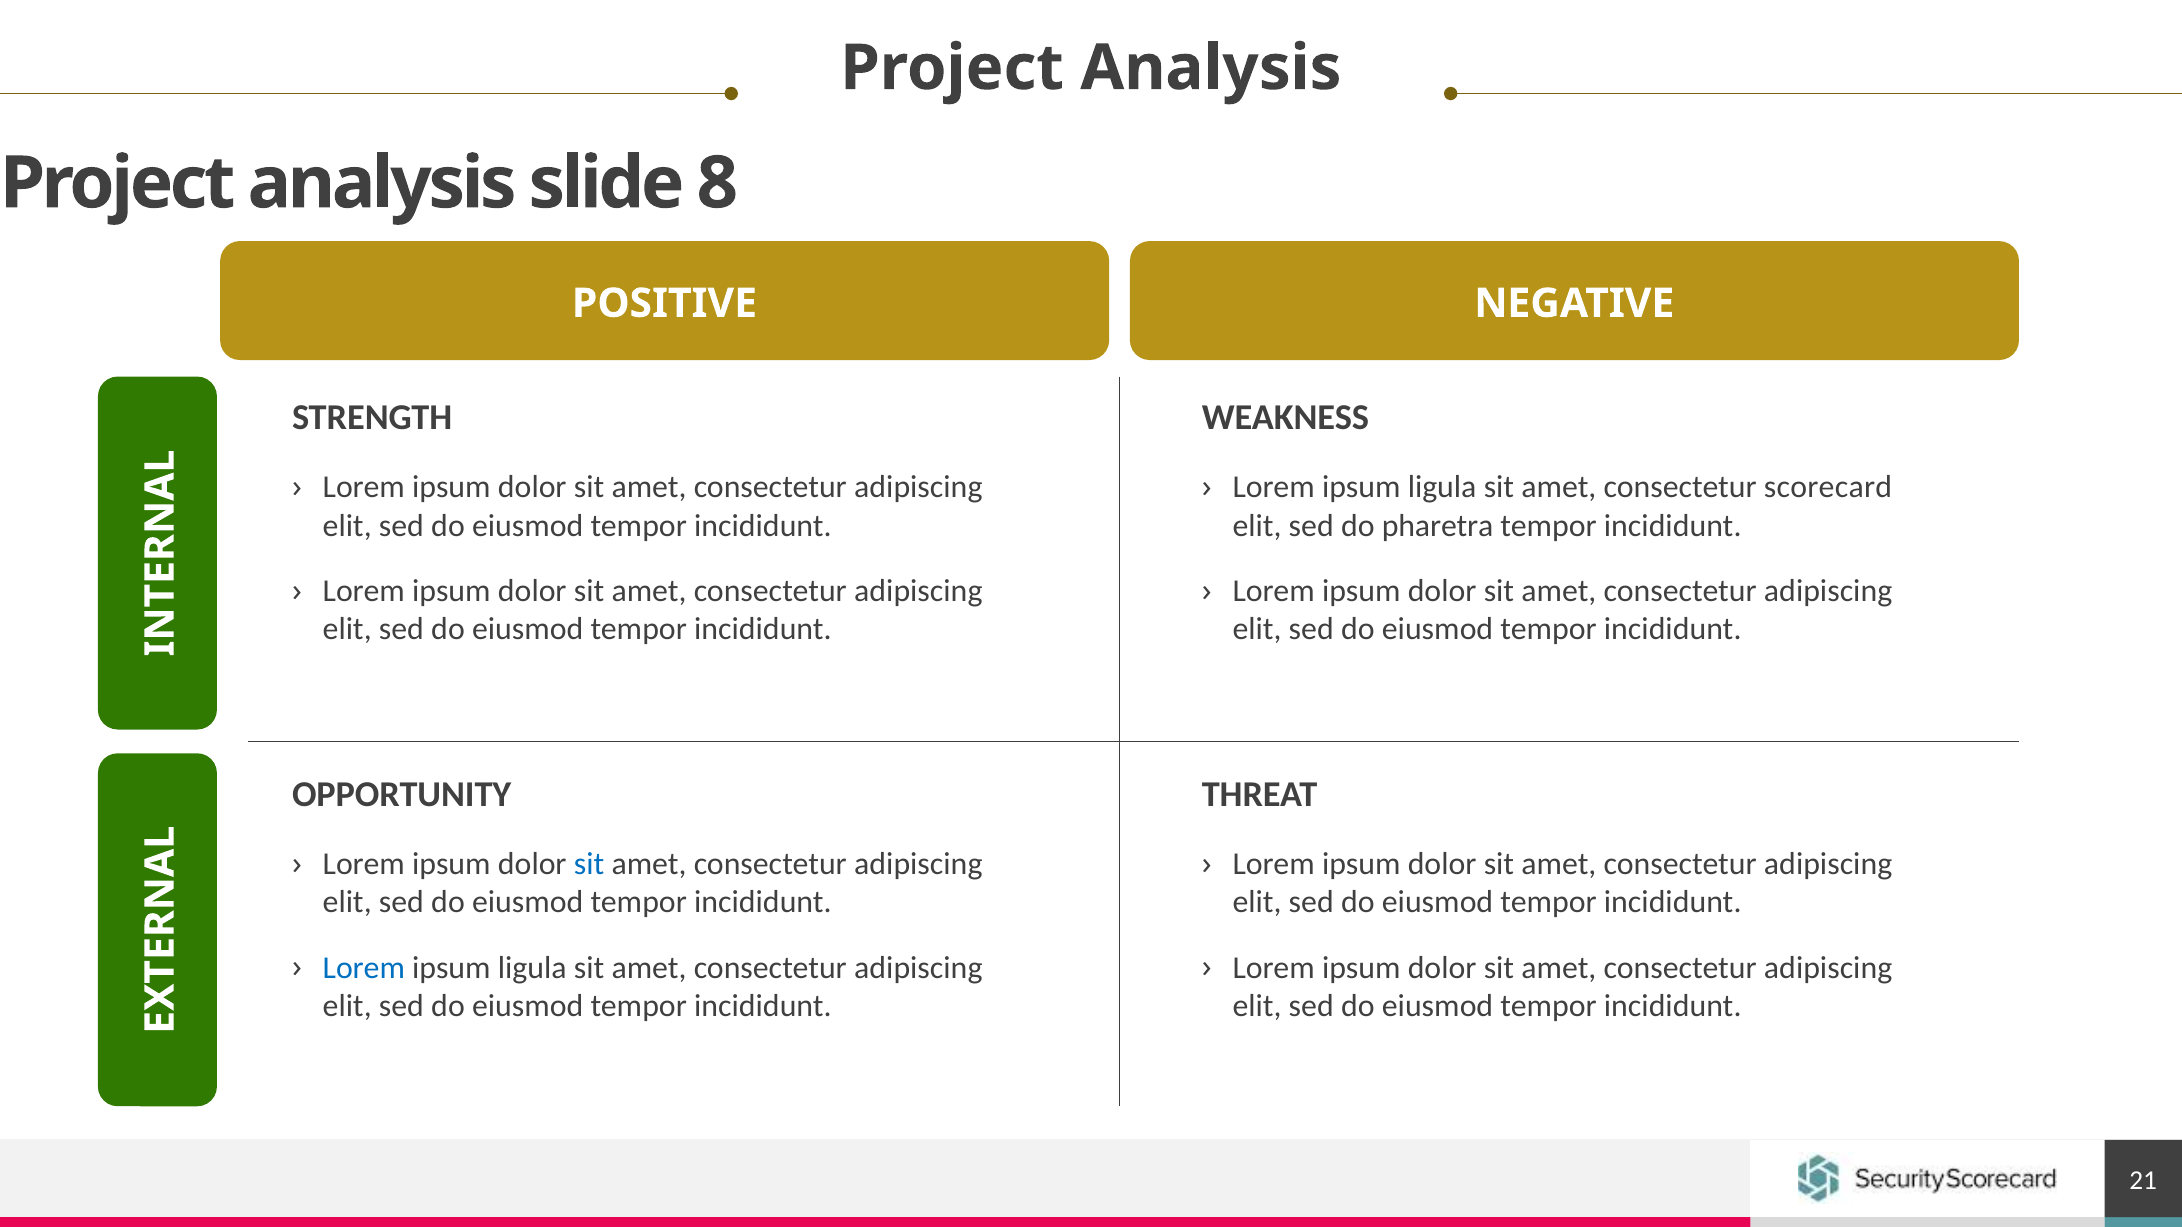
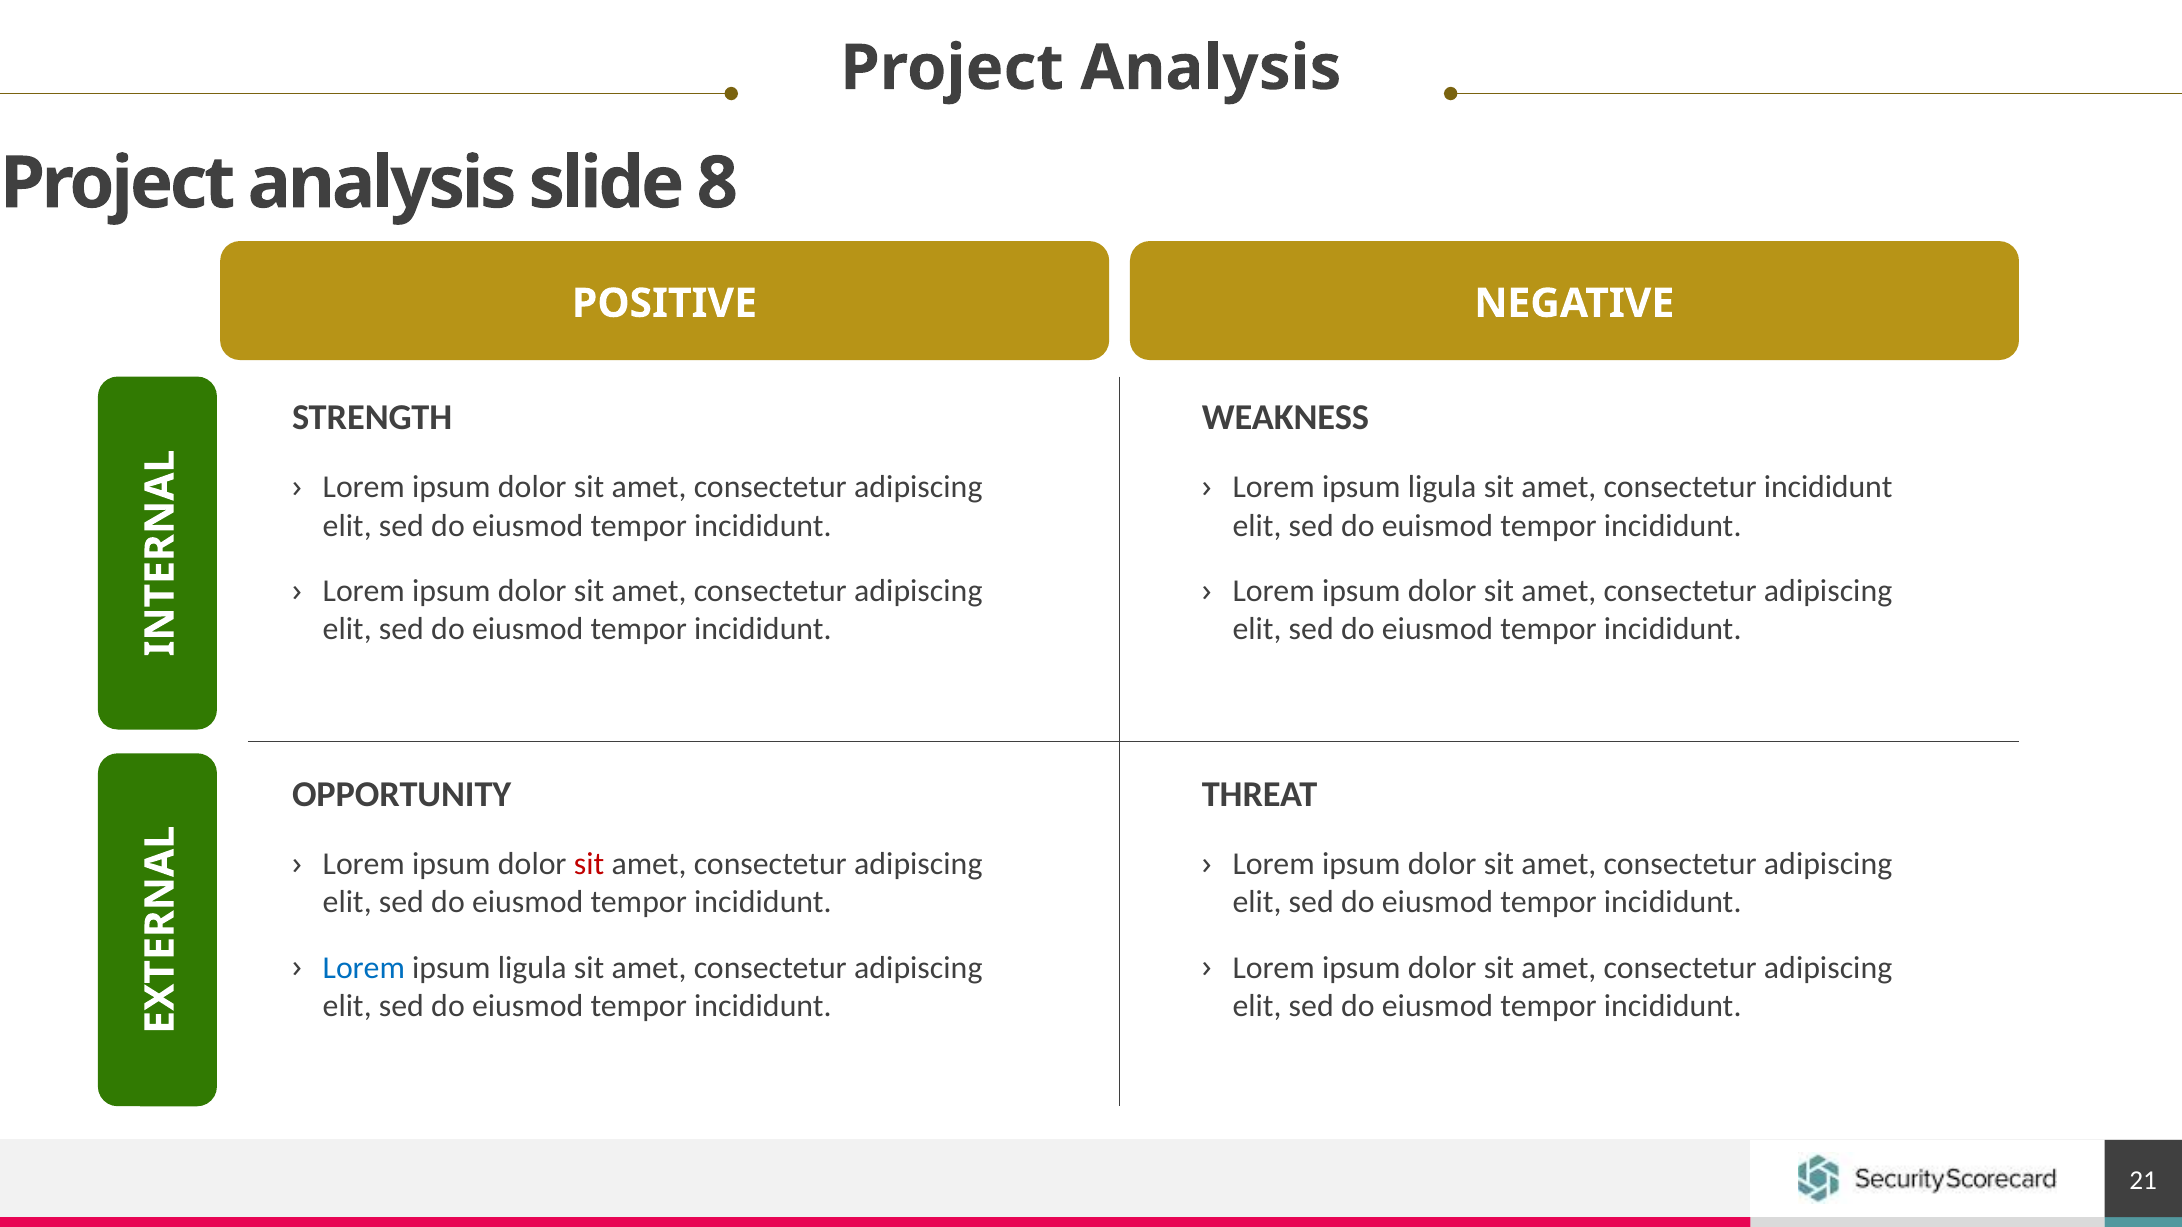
consectetur scorecard: scorecard -> incididunt (1828, 487)
pharetra: pharetra -> euismod (1438, 526)
sit colour: blue -> red (589, 864)
